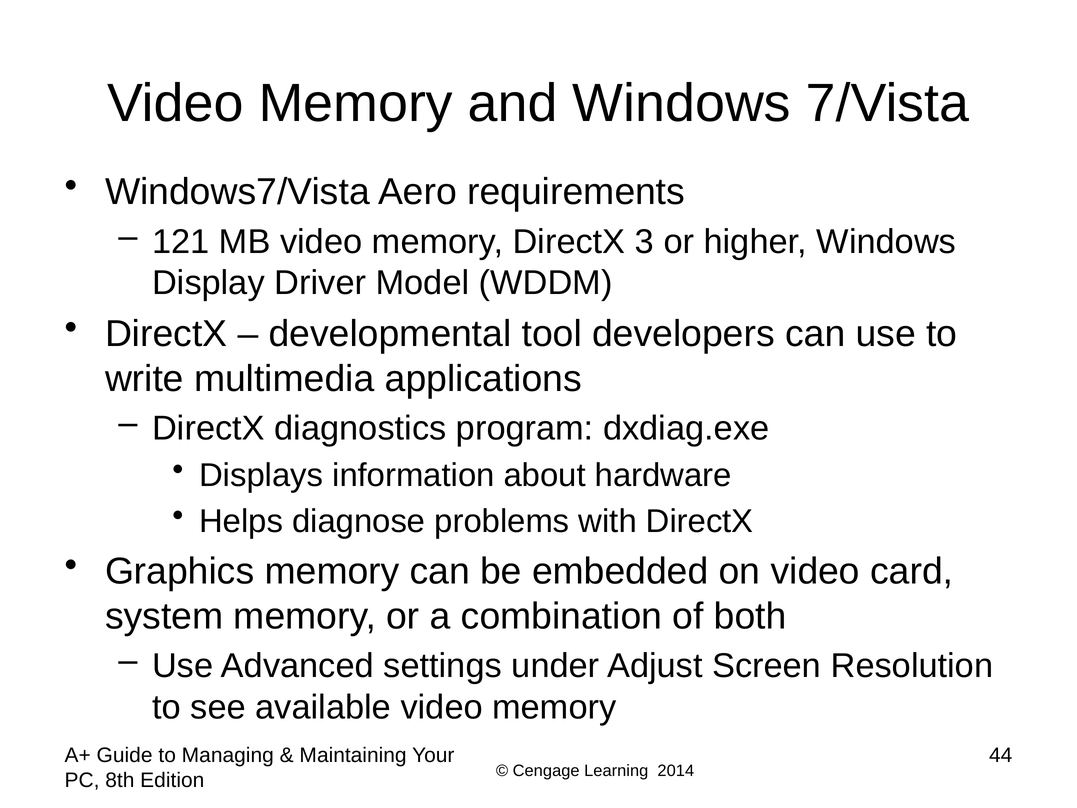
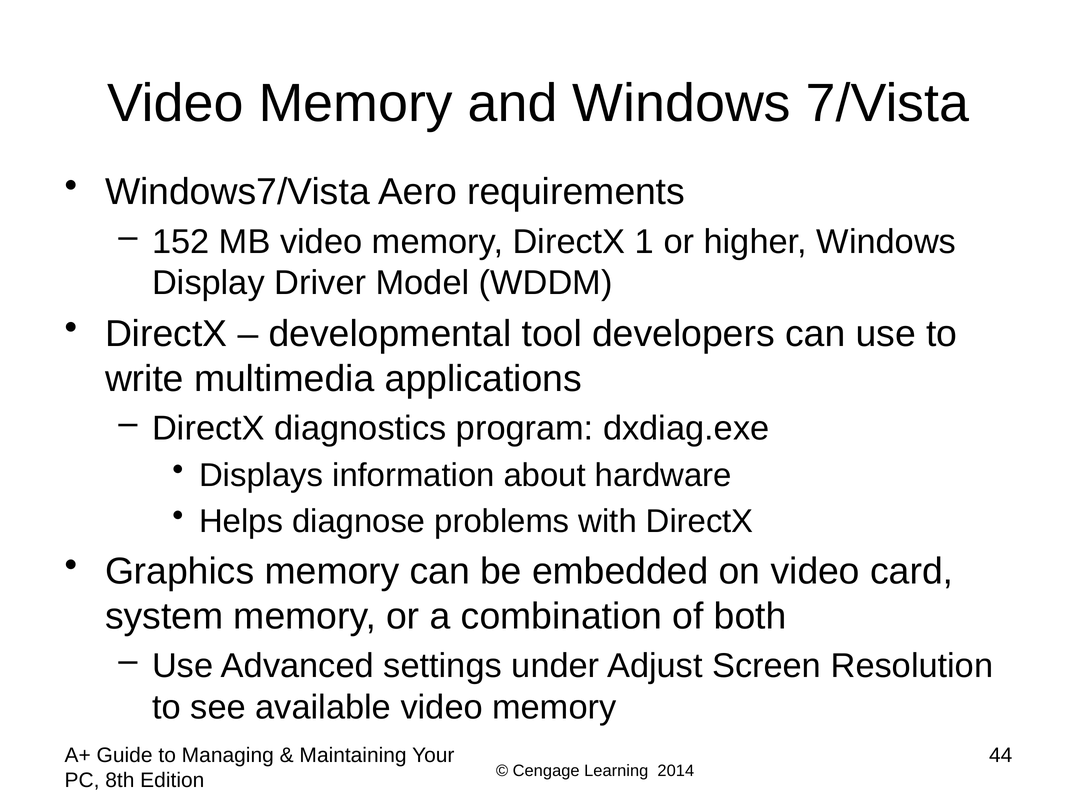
121: 121 -> 152 (181, 242)
3: 3 -> 1 (644, 242)
